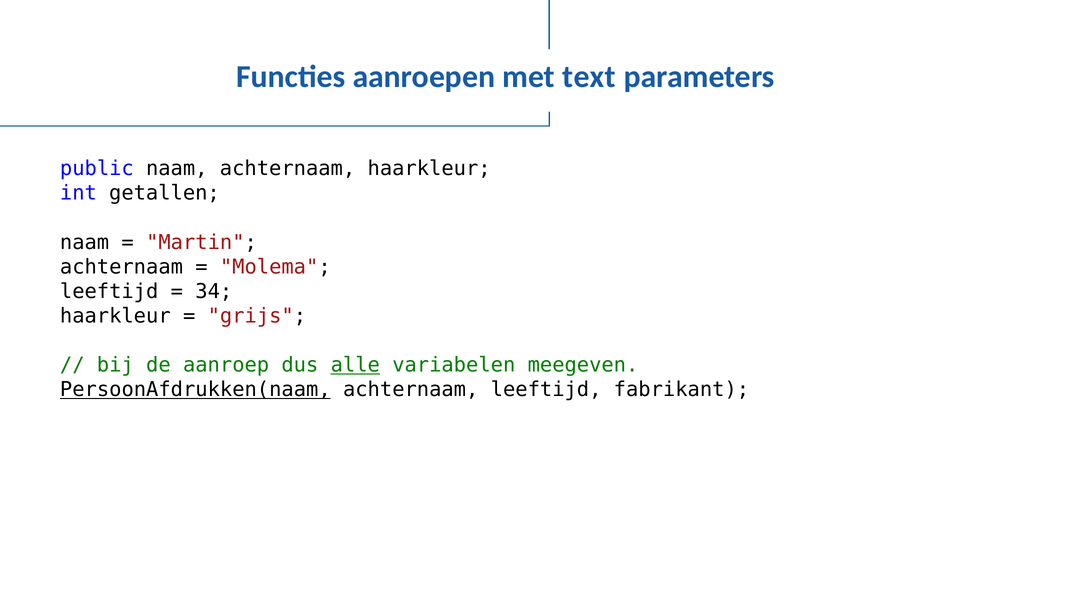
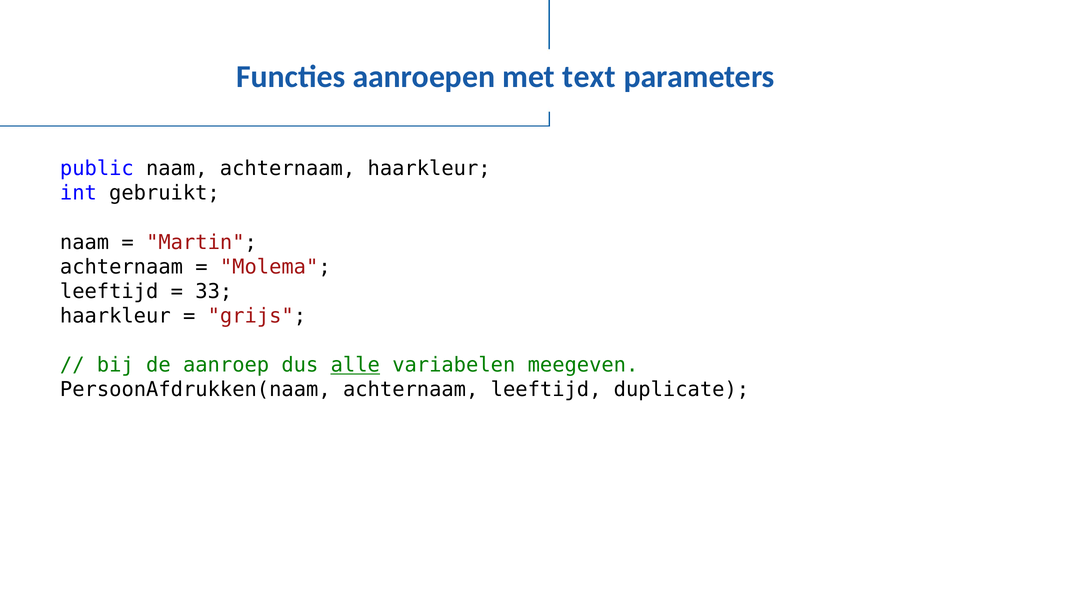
getallen: getallen -> gebruikt (164, 193)
34: 34 -> 33 (214, 291)
PersoonAfdrukken(naam underline: present -> none (195, 390)
fabrikant: fabrikant -> duplicate (681, 390)
